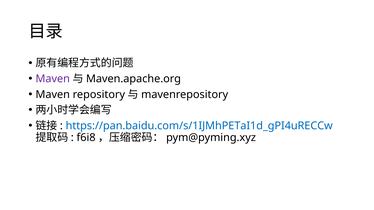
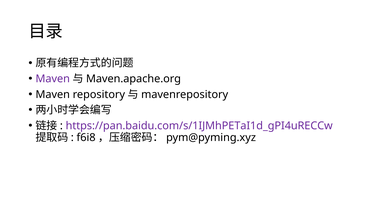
https://pan.baidu.com/s/1IJMhPETaI1d_gPI4uRECCw colour: blue -> purple (199, 126)
